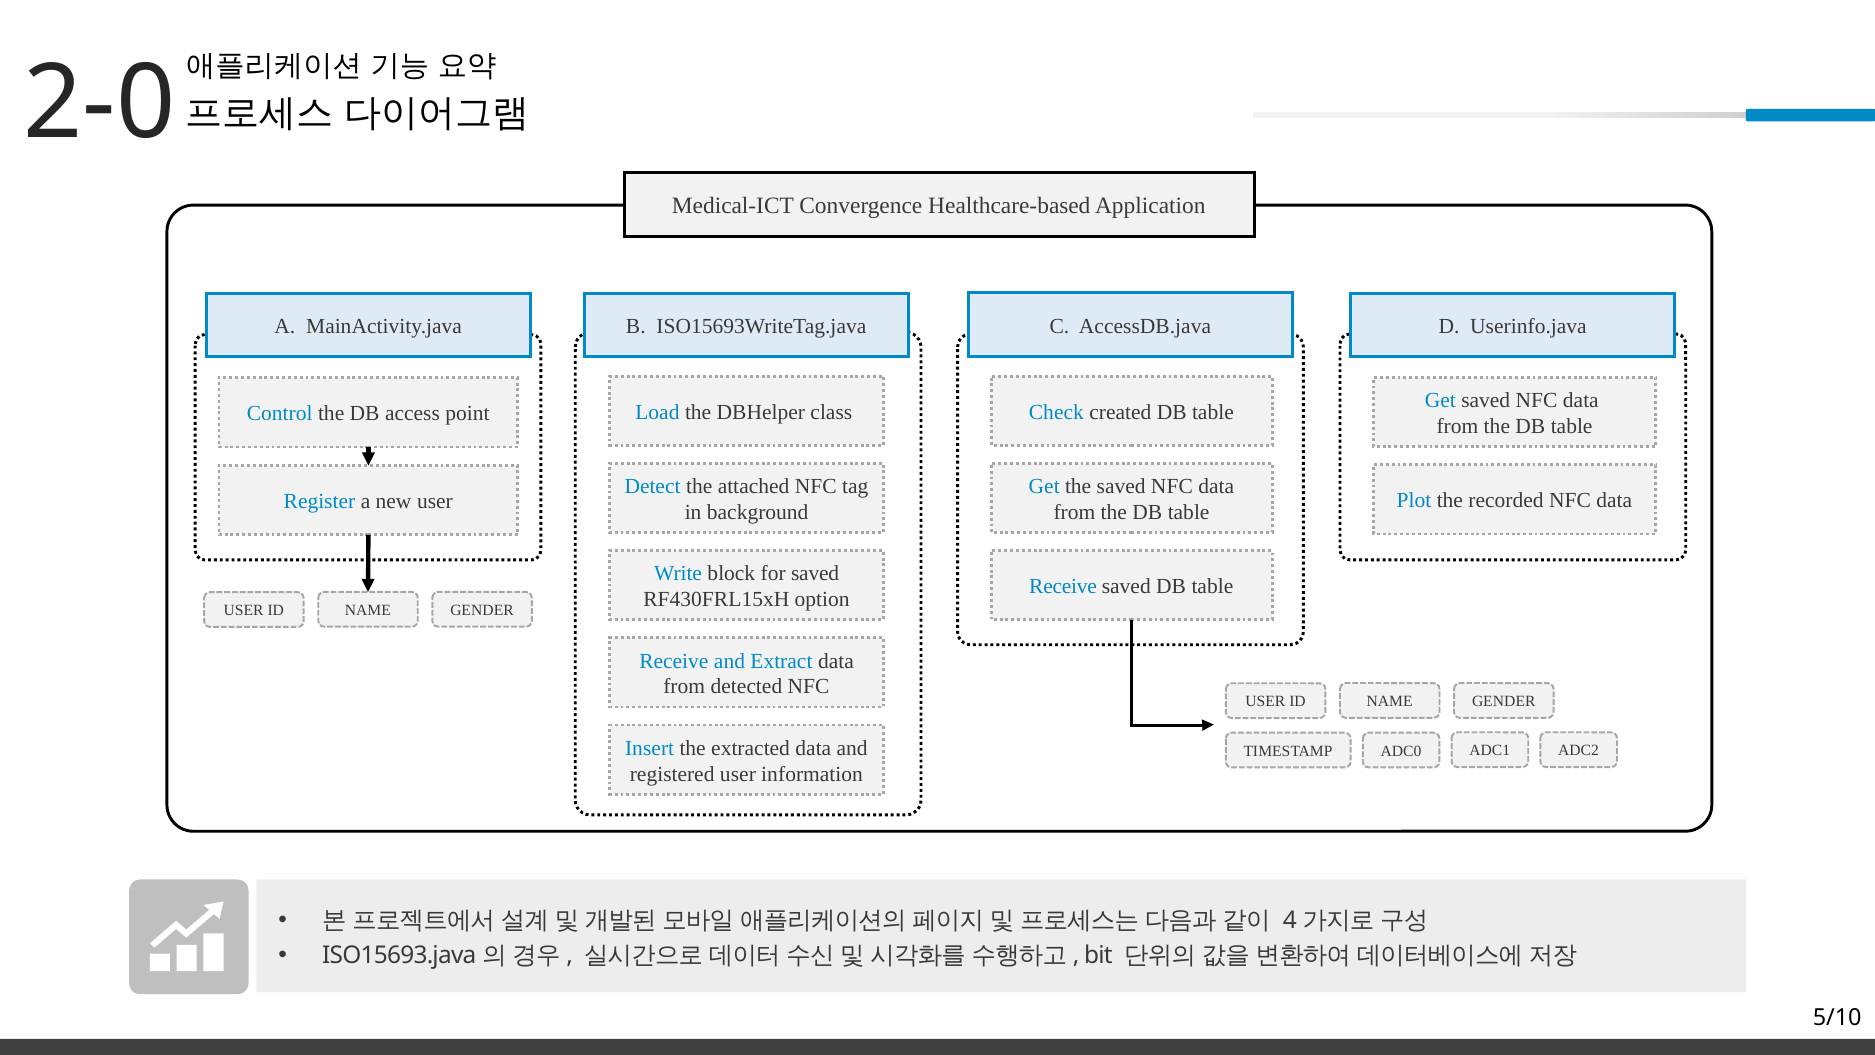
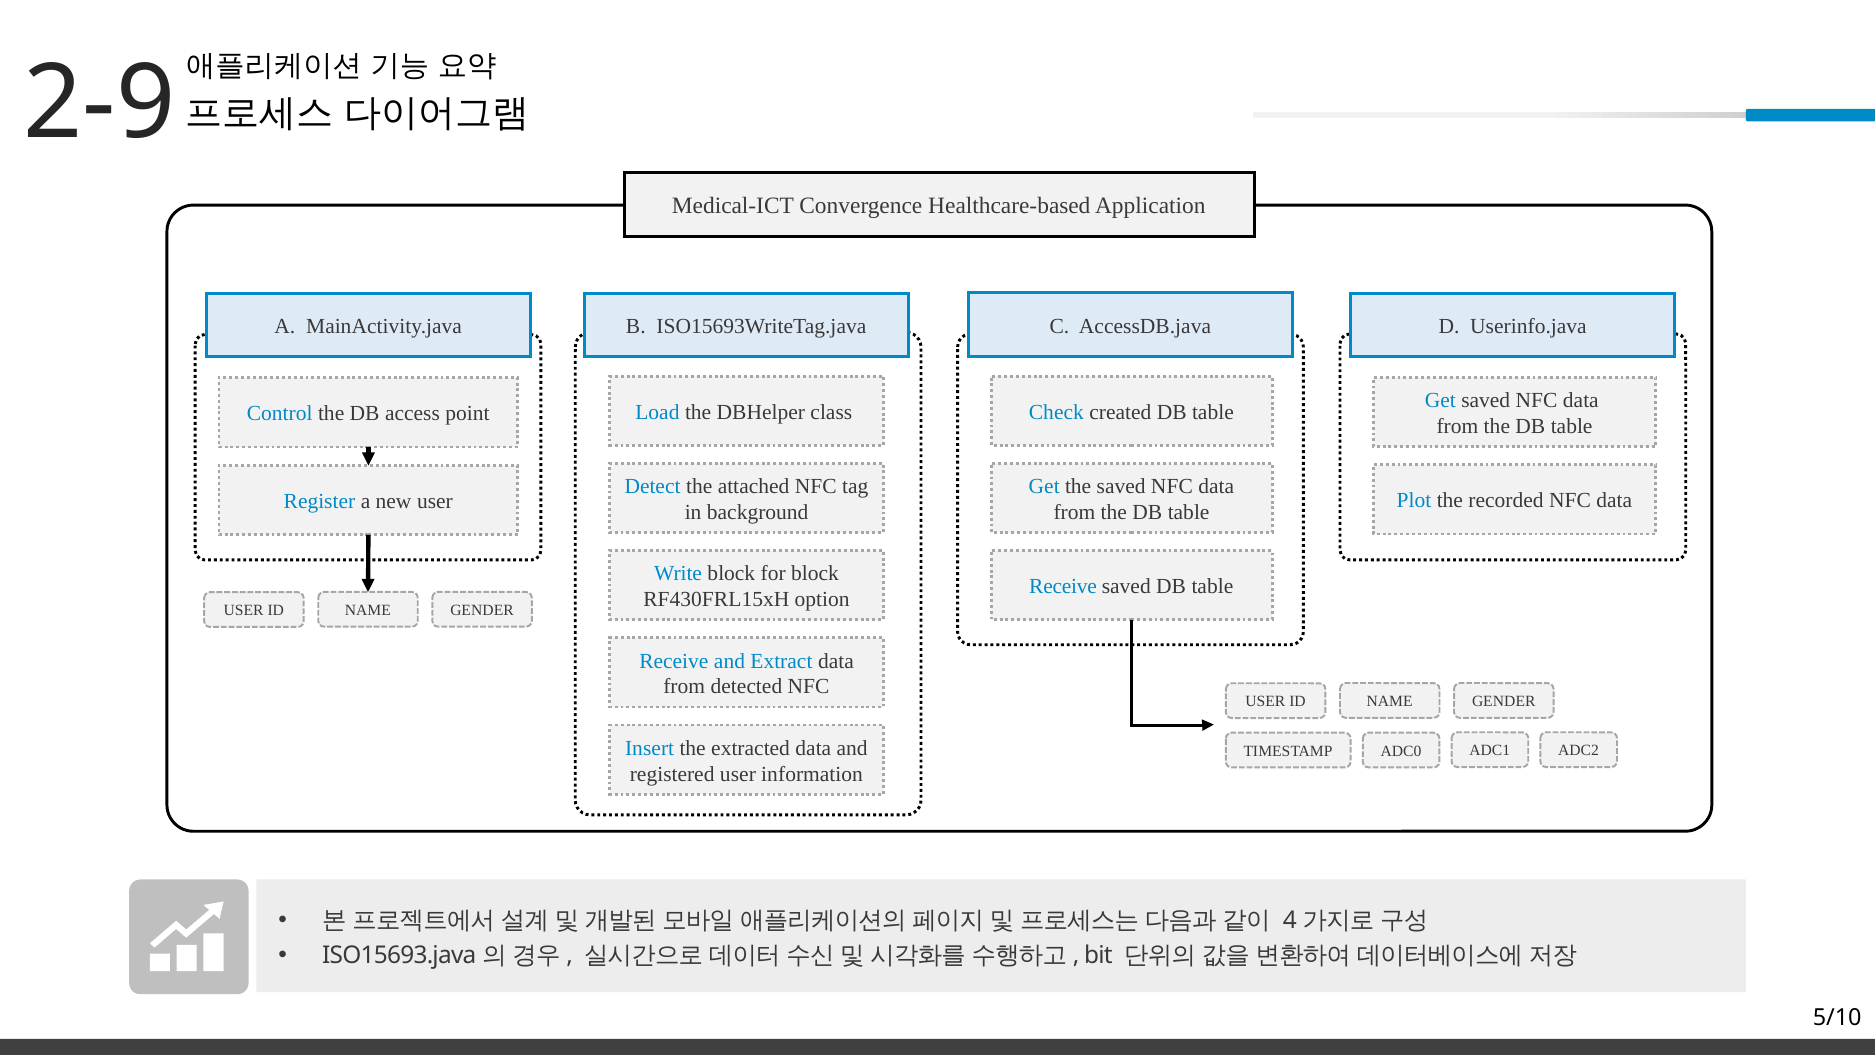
2-0: 2-0 -> 2-9 (100, 103)
for saved: saved -> block (815, 574)
